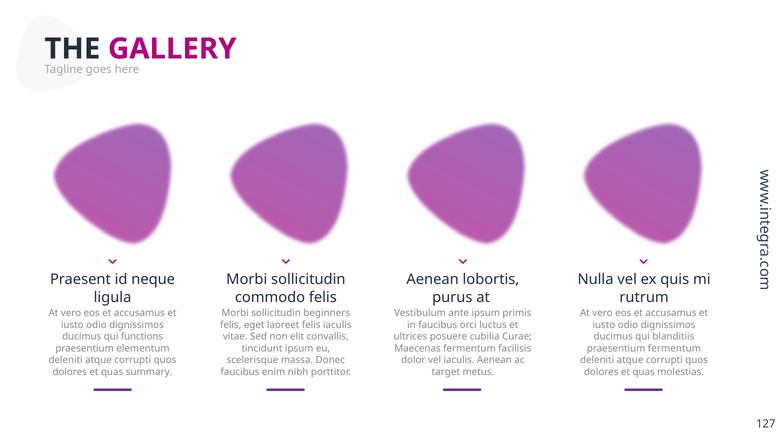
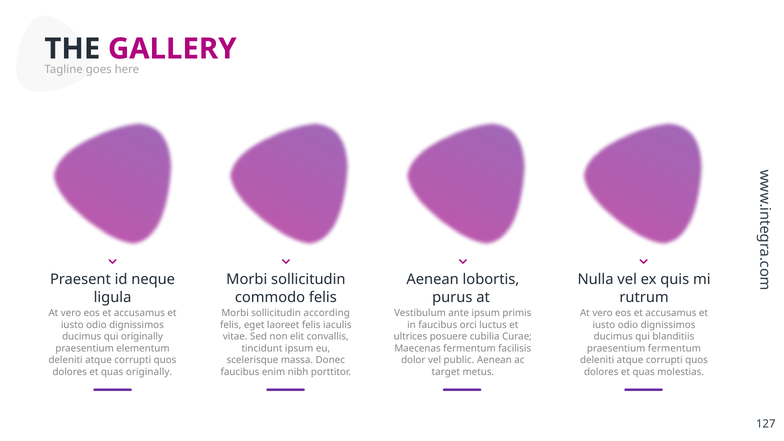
beginners: beginners -> according (327, 313)
qui functions: functions -> originally (142, 337)
vel iaculis: iaculis -> public (459, 360)
quas summary: summary -> originally (149, 372)
